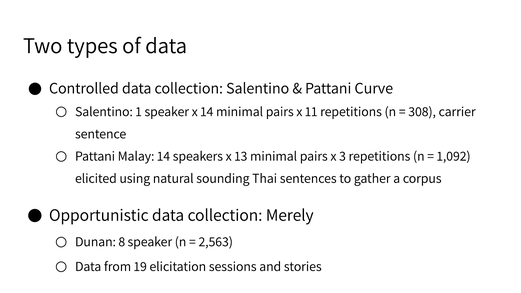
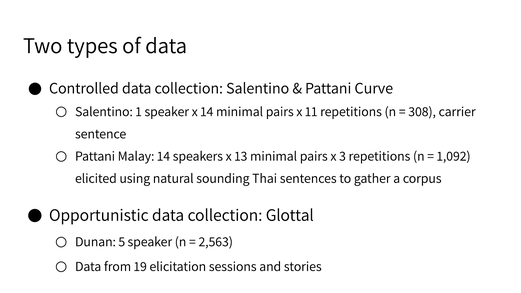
Merely: Merely -> Glottal (290, 215)
8: 8 -> 5 (122, 242)
